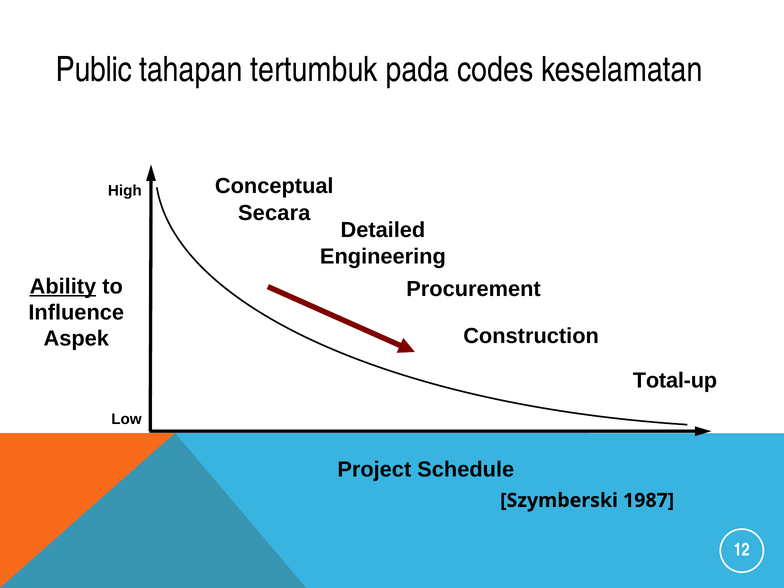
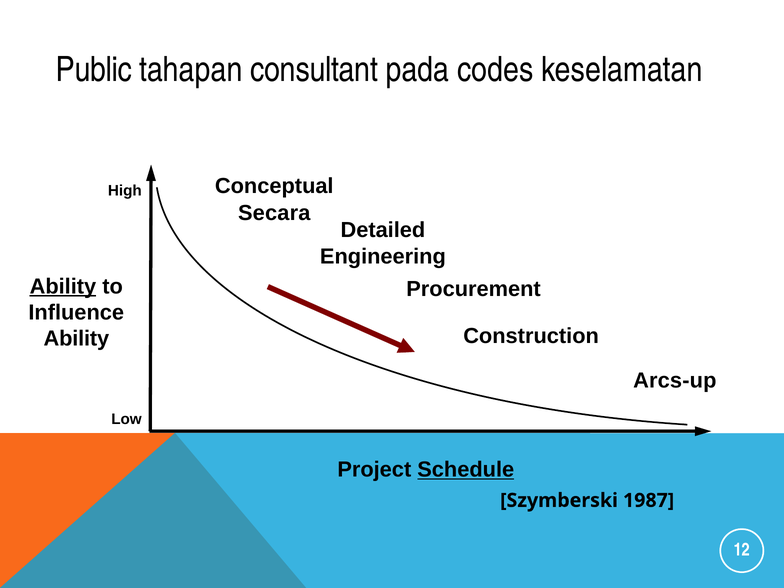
tertumbuk: tertumbuk -> consultant (314, 70)
Aspek: Aspek -> Ability (76, 339)
Total-up: Total-up -> Arcs-up (675, 380)
Schedule underline: none -> present (466, 470)
